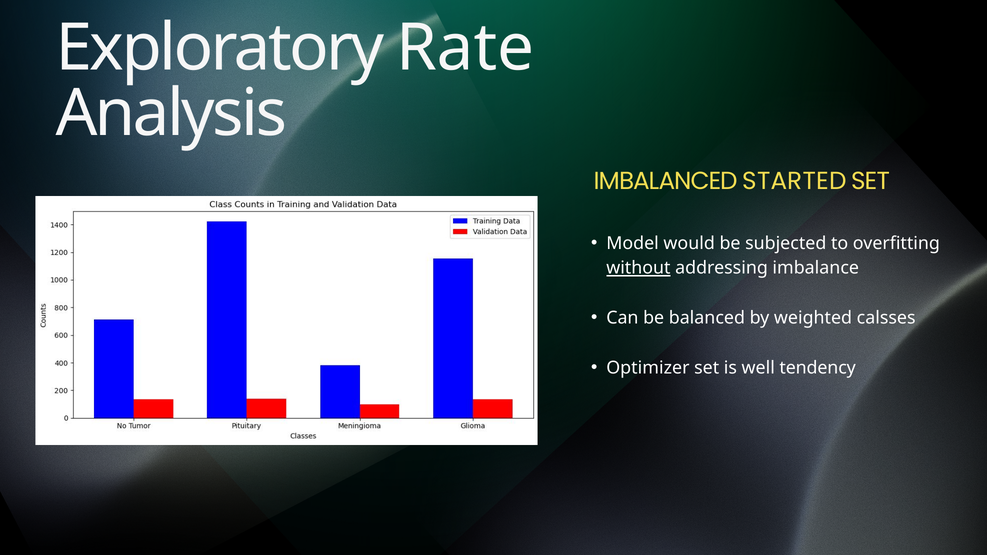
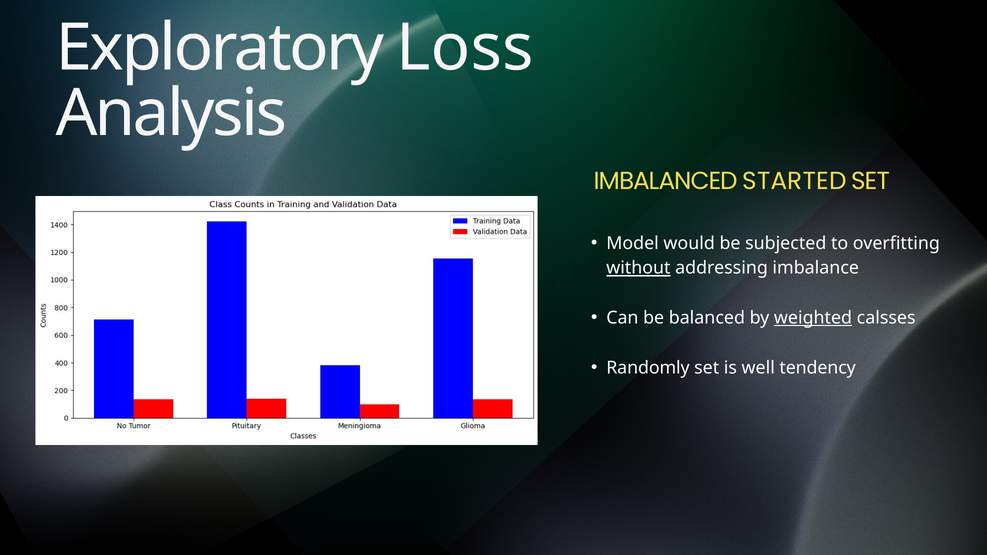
Rate: Rate -> Loss (465, 48)
weighted underline: none -> present (813, 318)
Optimizer: Optimizer -> Randomly (648, 368)
